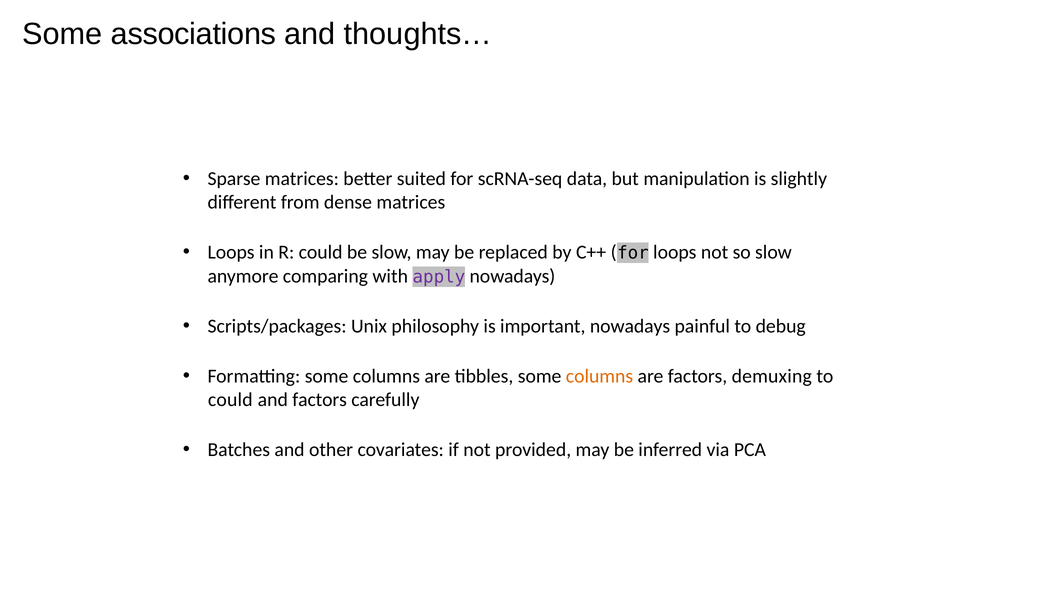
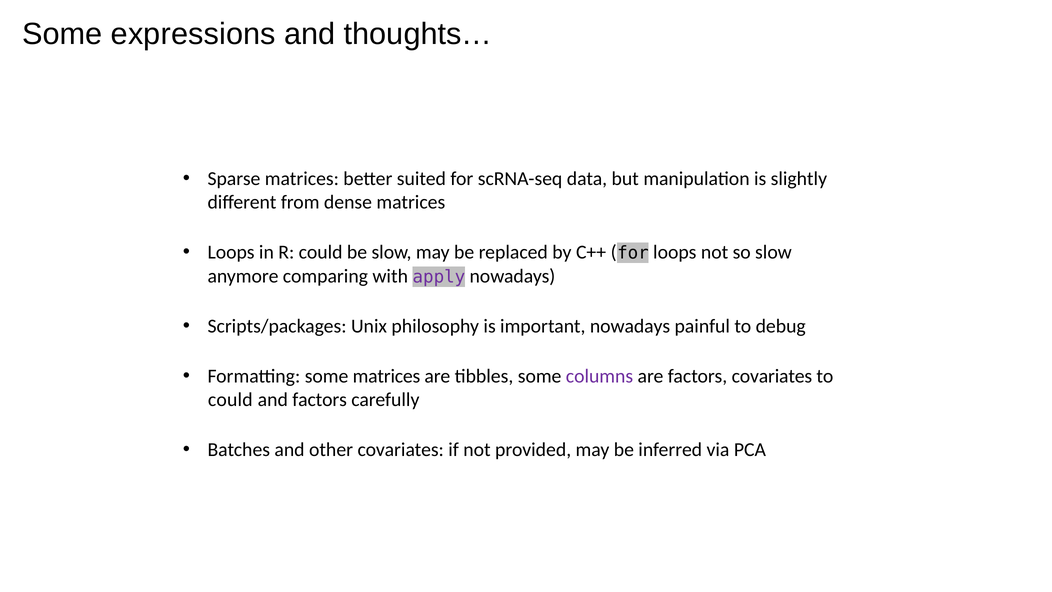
associations: associations -> expressions (193, 34)
Formatting some columns: columns -> matrices (386, 376)
columns colour: orange -> purple (599, 376)
factors demuxing: demuxing -> covariates (772, 376)
